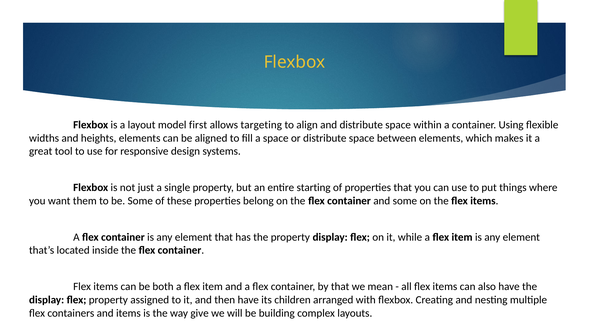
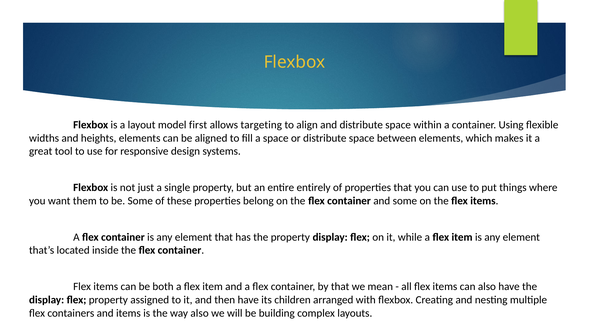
starting: starting -> entirely (314, 188)
way give: give -> also (200, 313)
